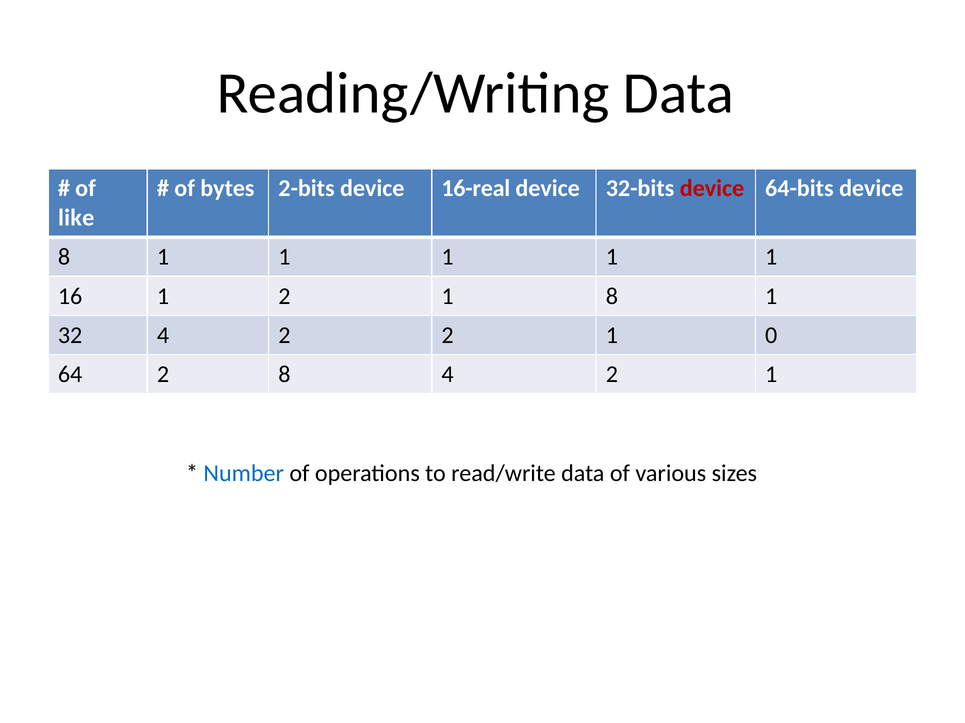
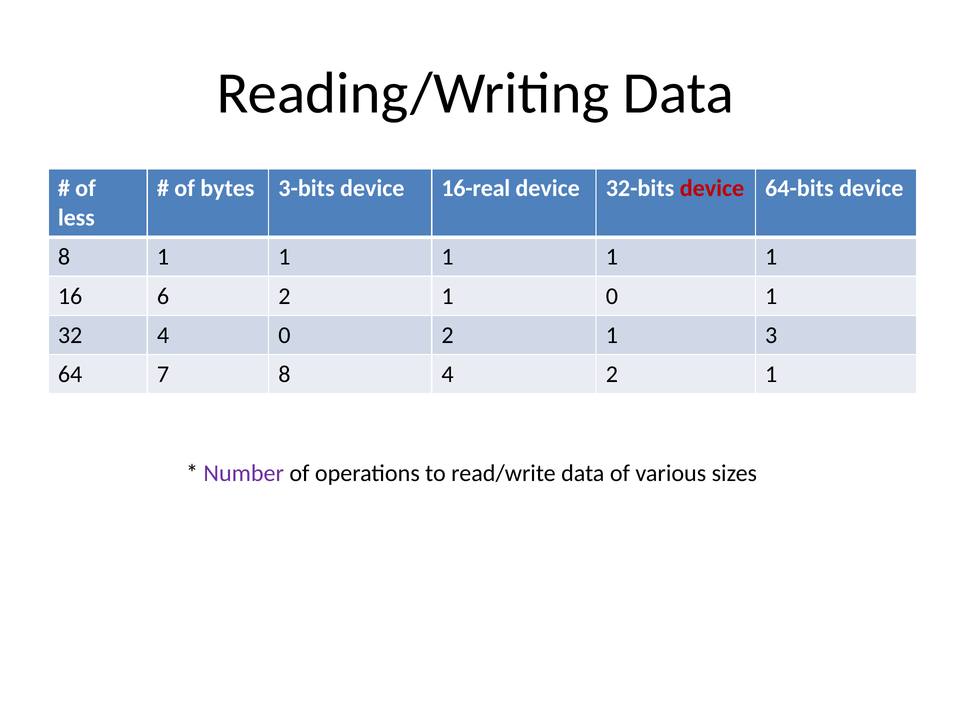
2-bits: 2-bits -> 3-bits (306, 189)
like: like -> less (76, 218)
16 1: 1 -> 6 (163, 296)
1 8: 8 -> 0 (612, 296)
32 4 2: 2 -> 0 (284, 336)
0: 0 -> 3 (771, 336)
64 2: 2 -> 7 (163, 375)
Number colour: blue -> purple (244, 474)
